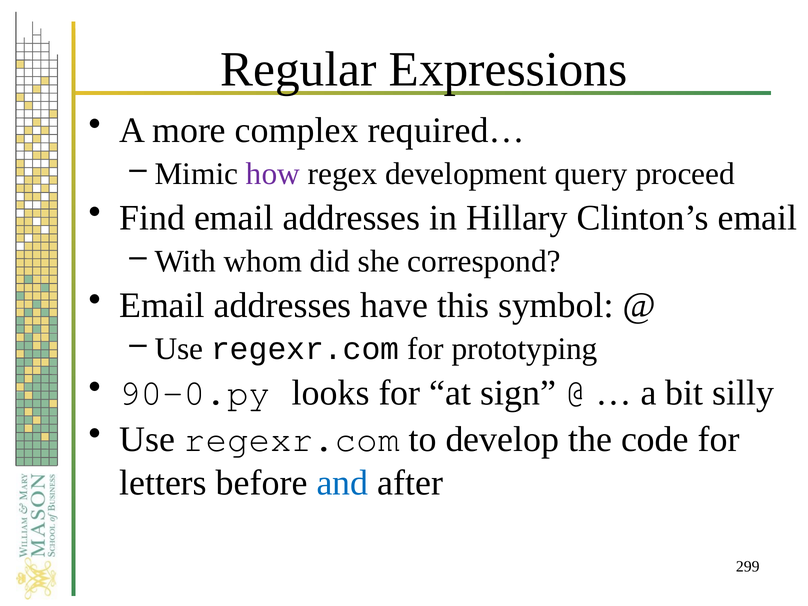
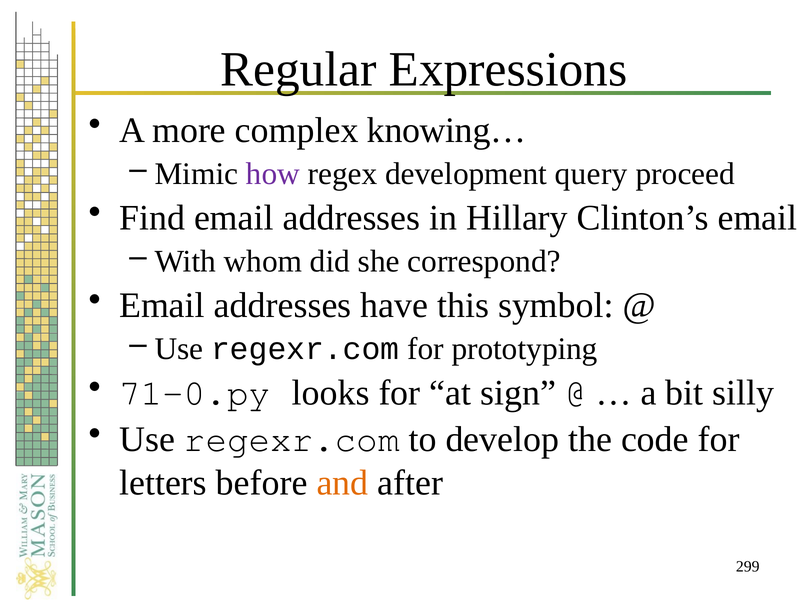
required…: required… -> knowing… (446, 130)
90-0.py: 90-0.py -> 71-0.py (195, 393)
and colour: blue -> orange (342, 483)
